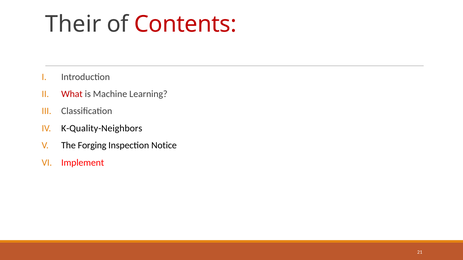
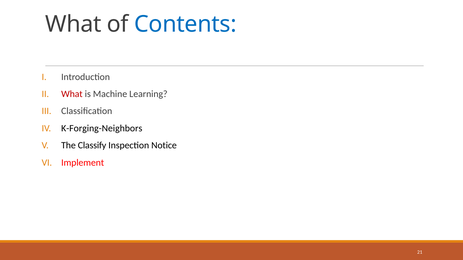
Their: Their -> What (73, 24)
Contents colour: red -> blue (185, 24)
K-Quality-Neighbors: K-Quality-Neighbors -> K-Forging-Neighbors (102, 128)
Forging: Forging -> Classify (92, 146)
